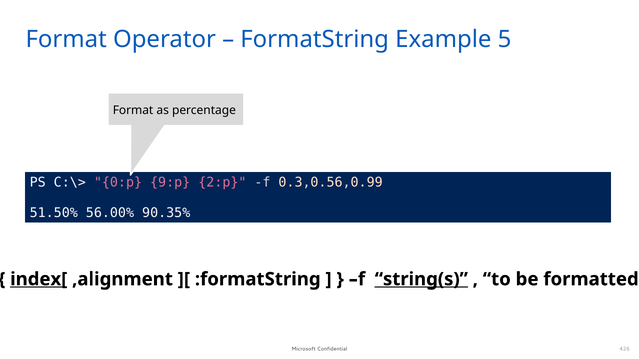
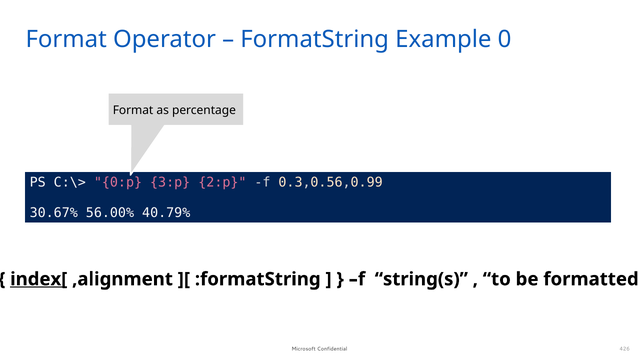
5: 5 -> 0 (505, 39)
9:p: 9:p -> 3:p (170, 182)
51.50%: 51.50% -> 30.67% (54, 213)
90.35%: 90.35% -> 40.79% (166, 213)
string(s underline: present -> none (421, 279)
